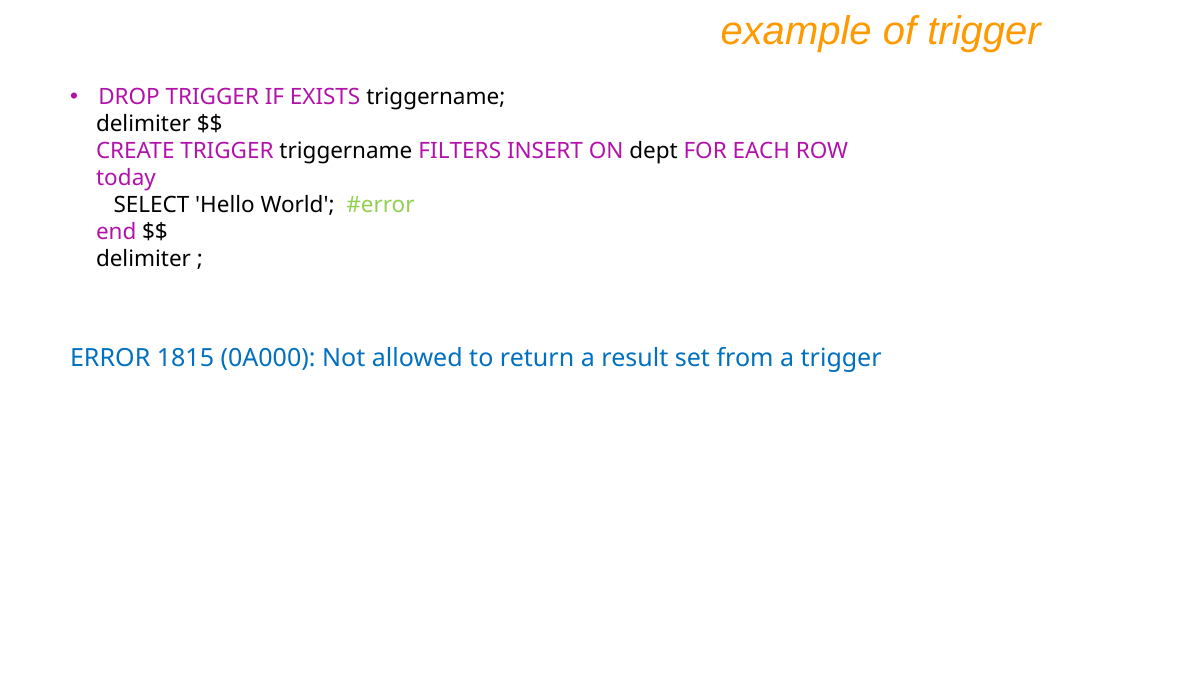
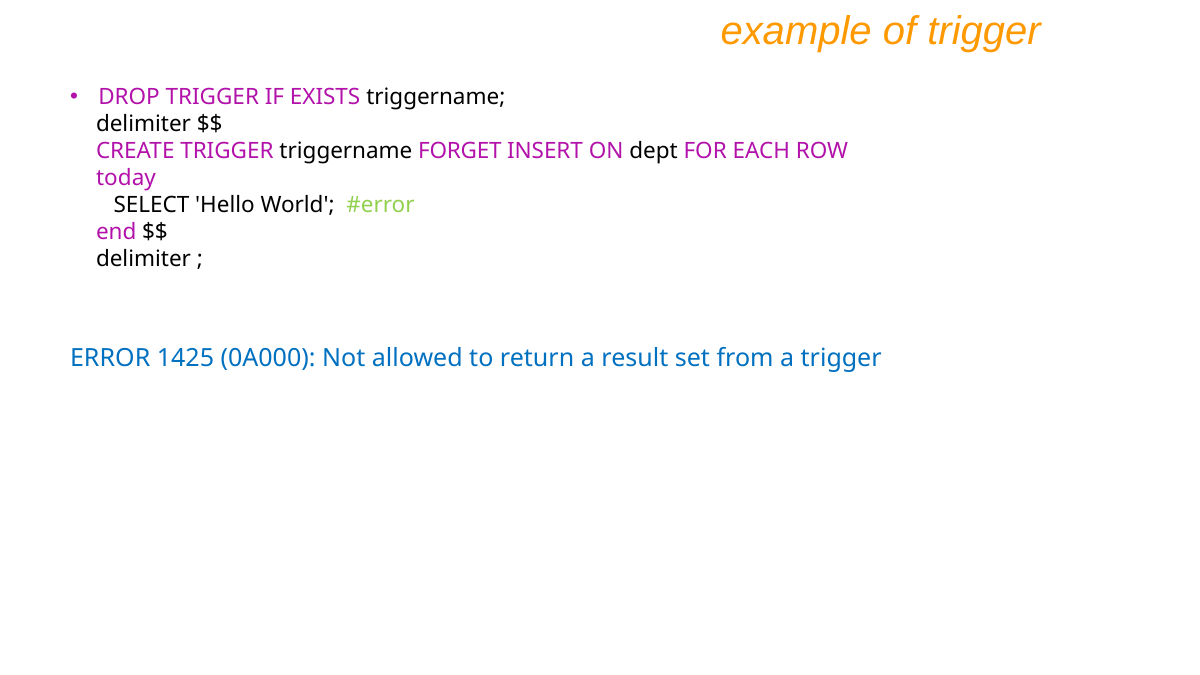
FILTERS: FILTERS -> FORGET (460, 151)
1815: 1815 -> 1425 (185, 359)
